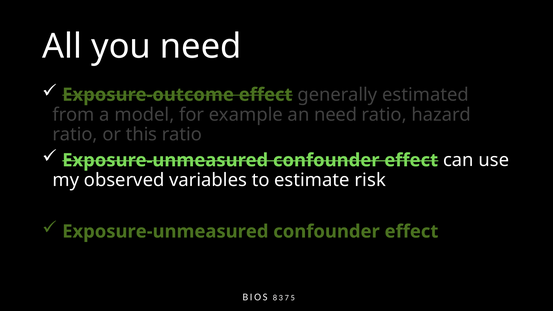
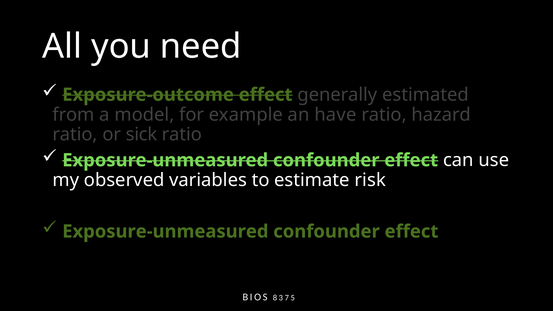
an need: need -> have (335, 115)
this: this -> sick (142, 135)
